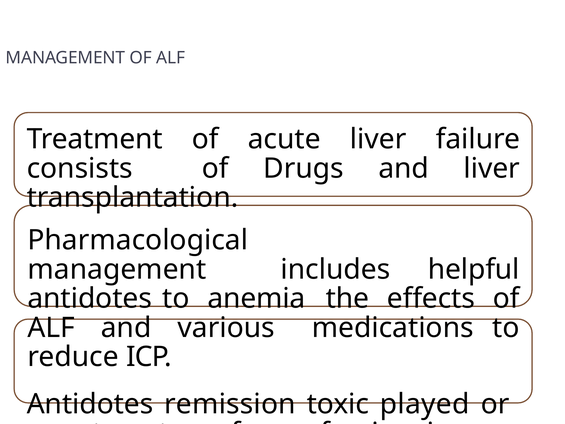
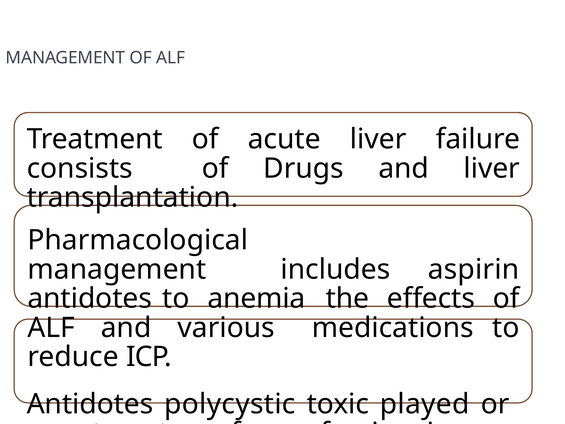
helpful: helpful -> aspirin (474, 269)
remission: remission -> polycystic (230, 404)
